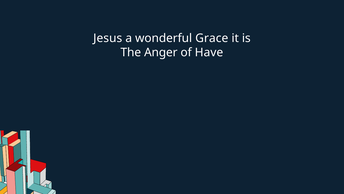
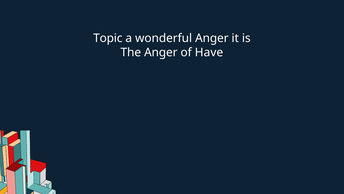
Jesus: Jesus -> Topic (108, 38)
wonderful Grace: Grace -> Anger (212, 38)
